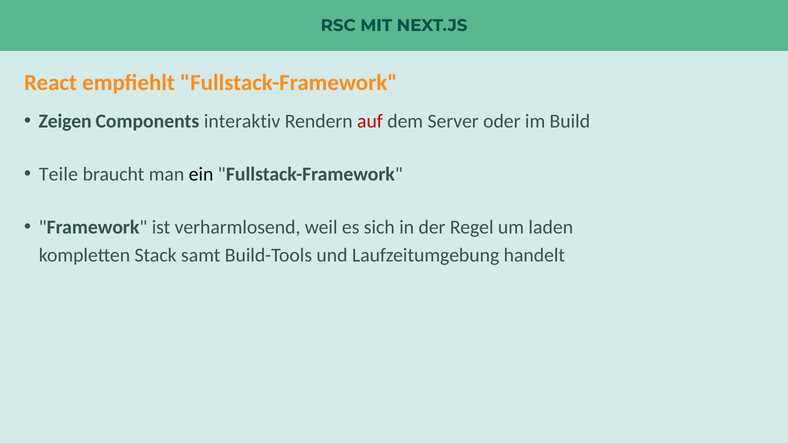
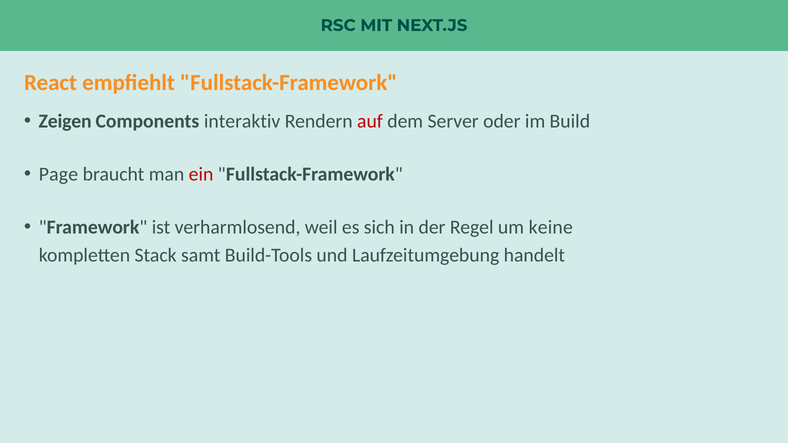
Teile: Teile -> Page (58, 174)
ein colour: black -> red (201, 174)
laden: laden -> keine (551, 227)
